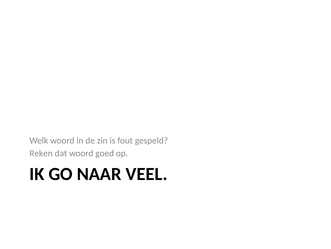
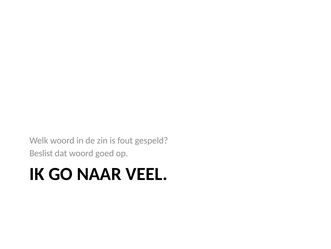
Reken: Reken -> Beslist (41, 153)
